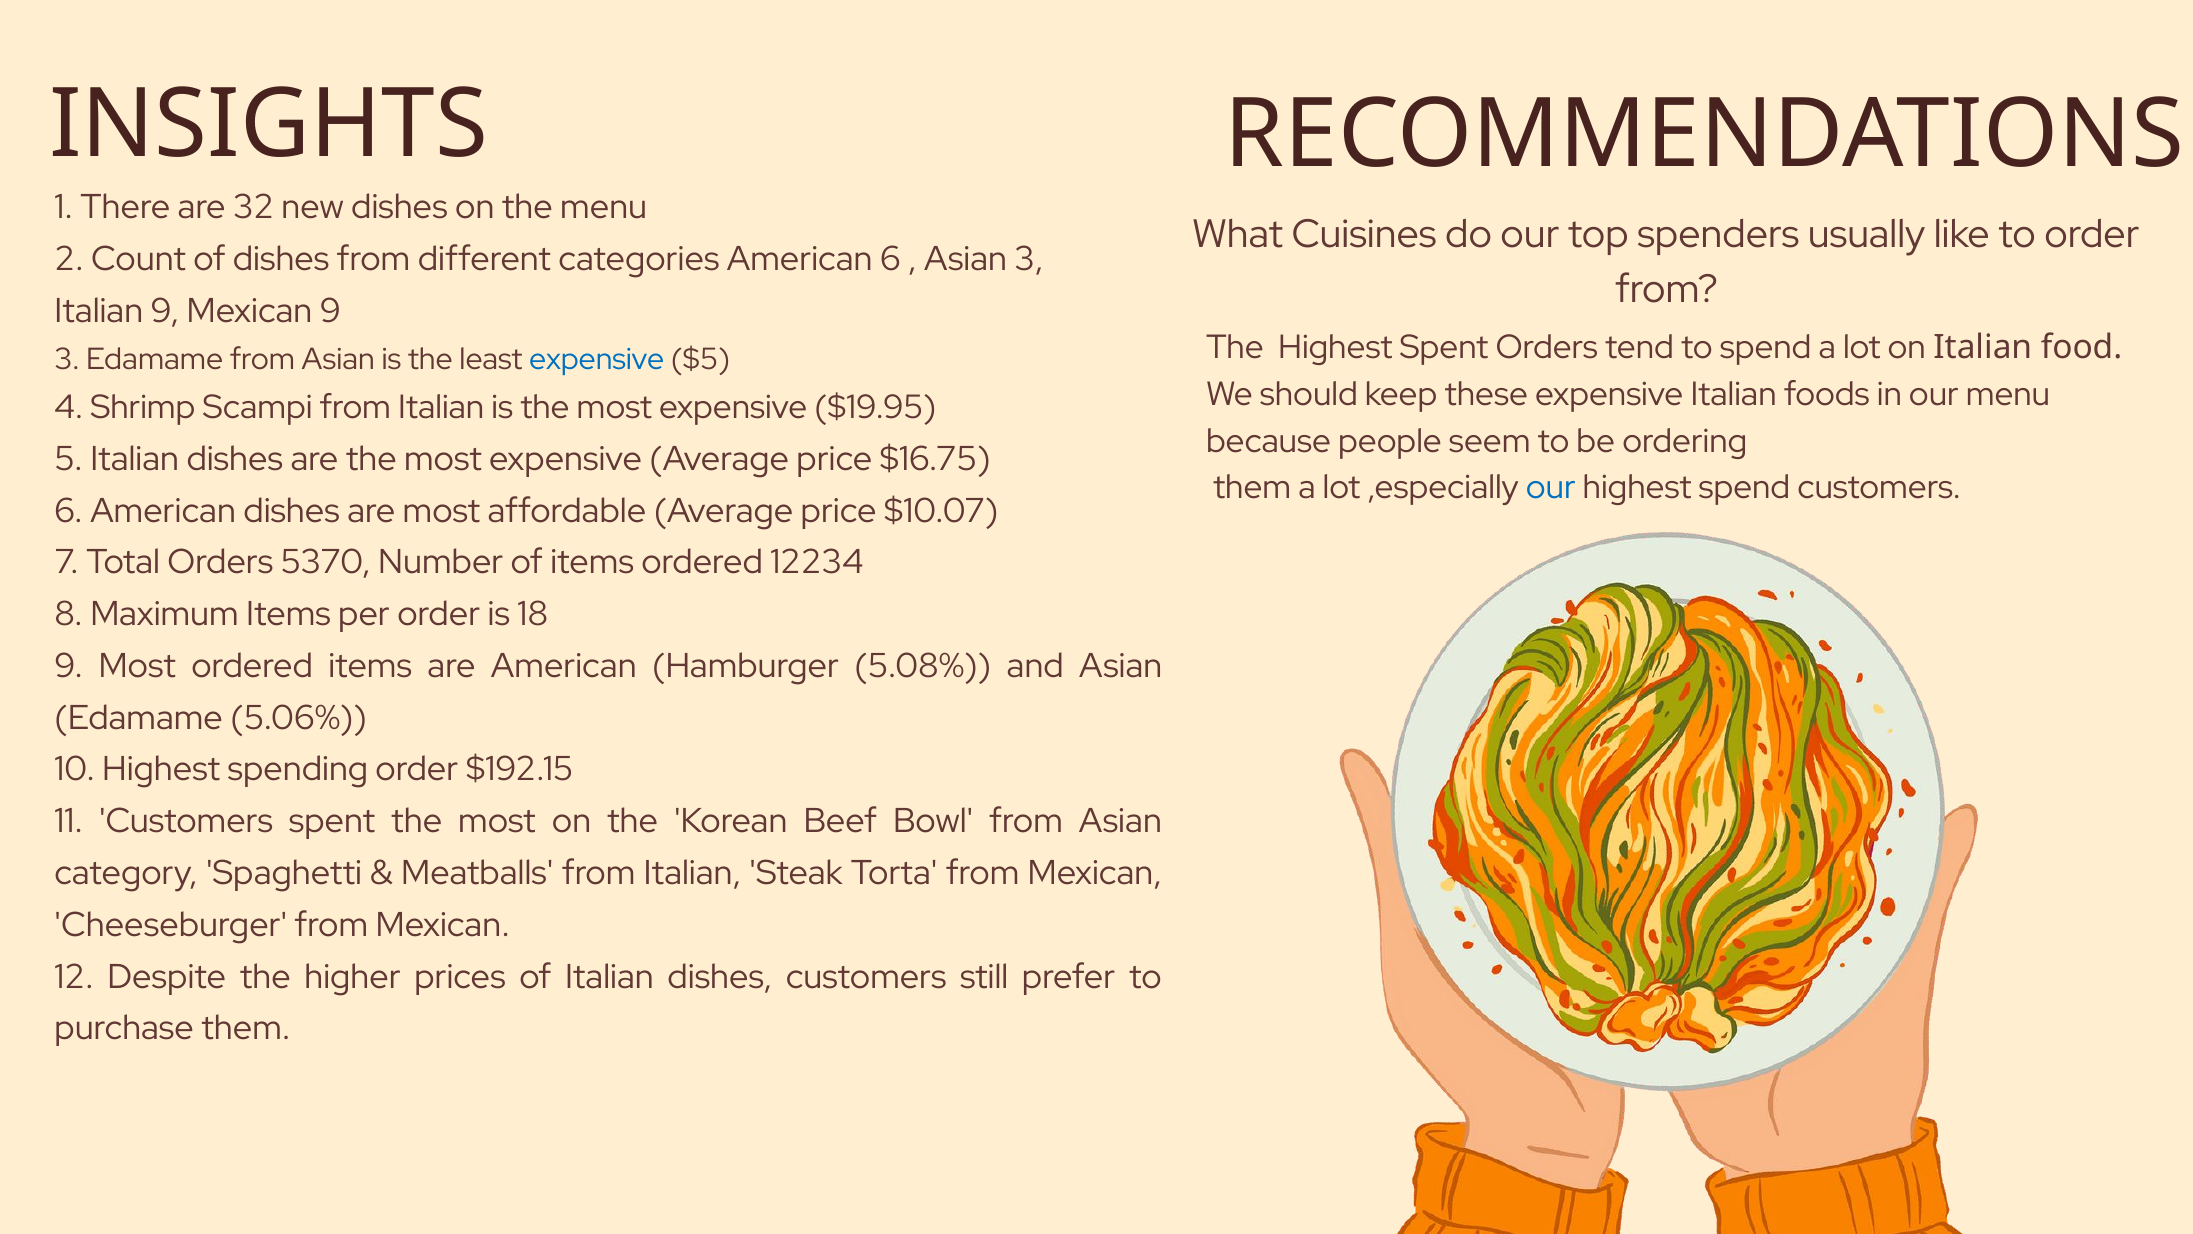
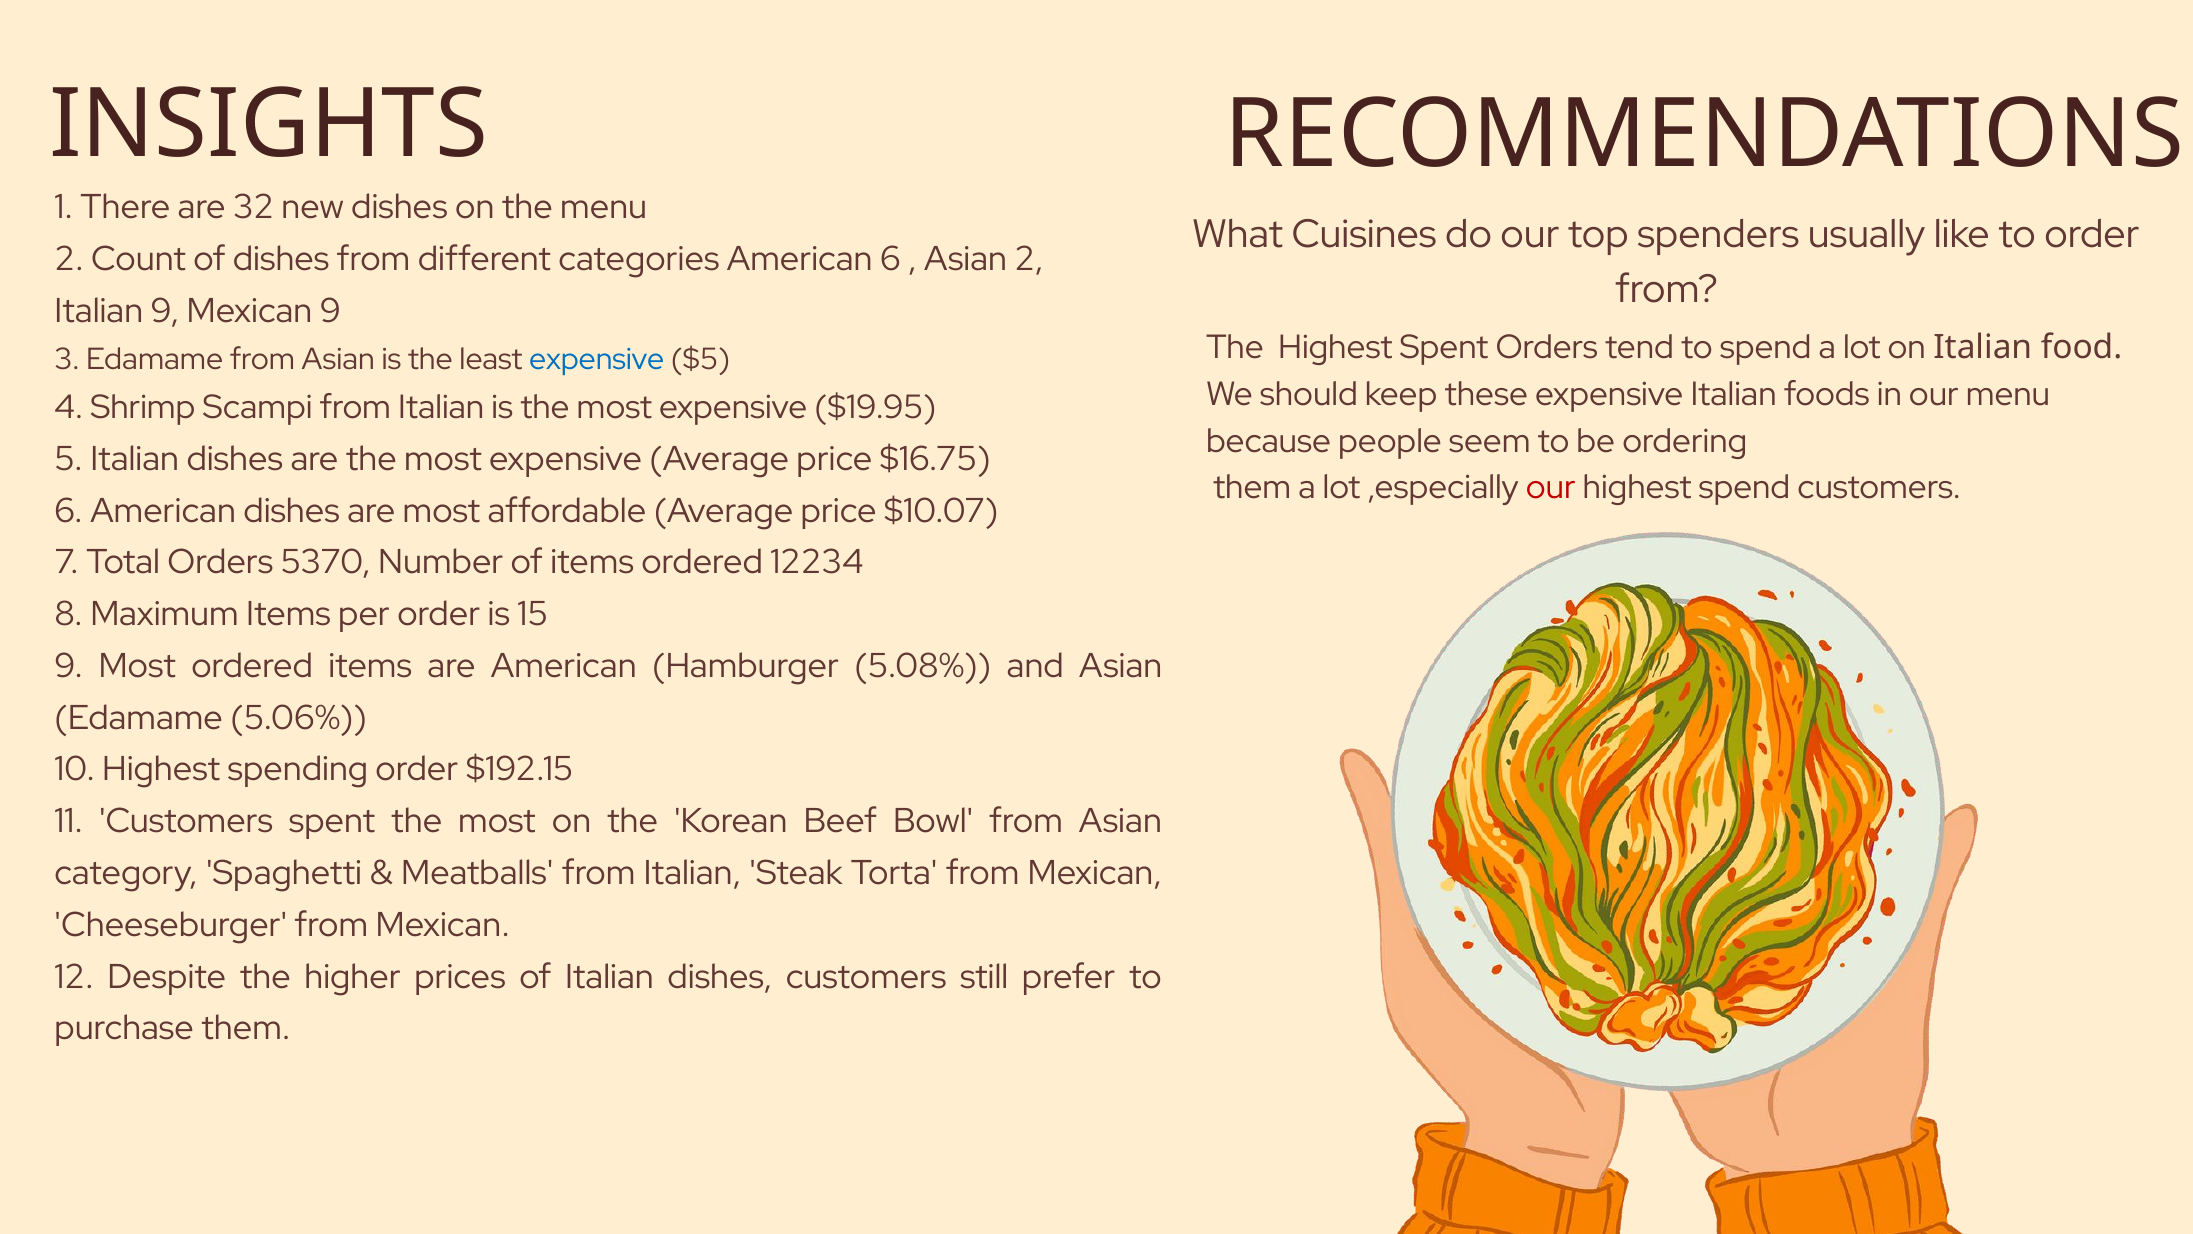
Asian 3: 3 -> 2 (1029, 259)
our colour: blue -> red (1551, 488)
18: 18 -> 15 (533, 614)
